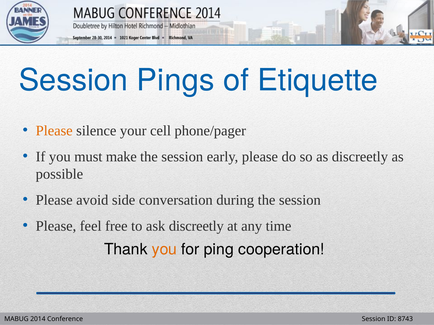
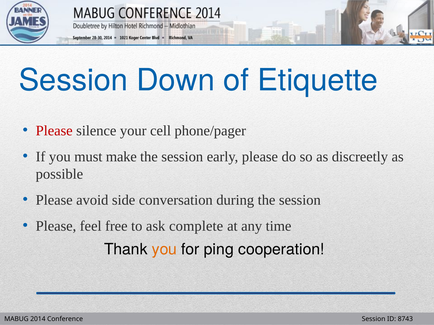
Pings: Pings -> Down (176, 81)
Please colour: orange -> red (54, 131)
ask discreetly: discreetly -> complete (196, 226)
